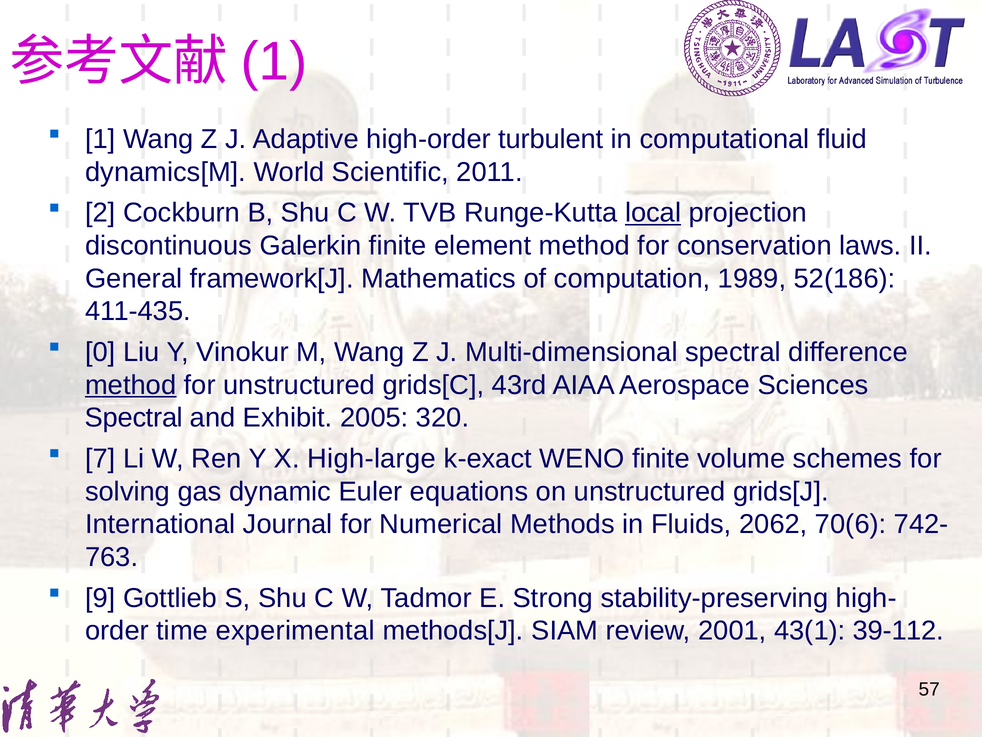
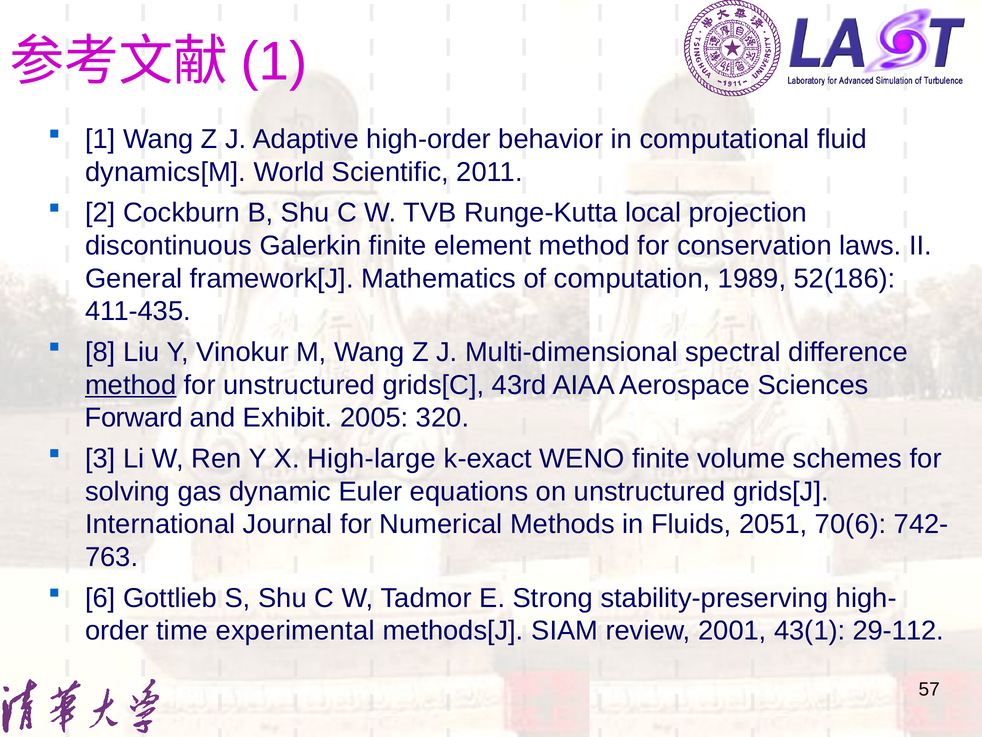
turbulent: turbulent -> behavior (551, 139)
local underline: present -> none (653, 213)
0: 0 -> 8 (100, 352)
Spectral: Spectral -> Forward (134, 418)
7: 7 -> 3 (100, 458)
2062: 2062 -> 2051 (773, 524)
9: 9 -> 6 (100, 598)
39-112: 39-112 -> 29-112 (898, 630)
